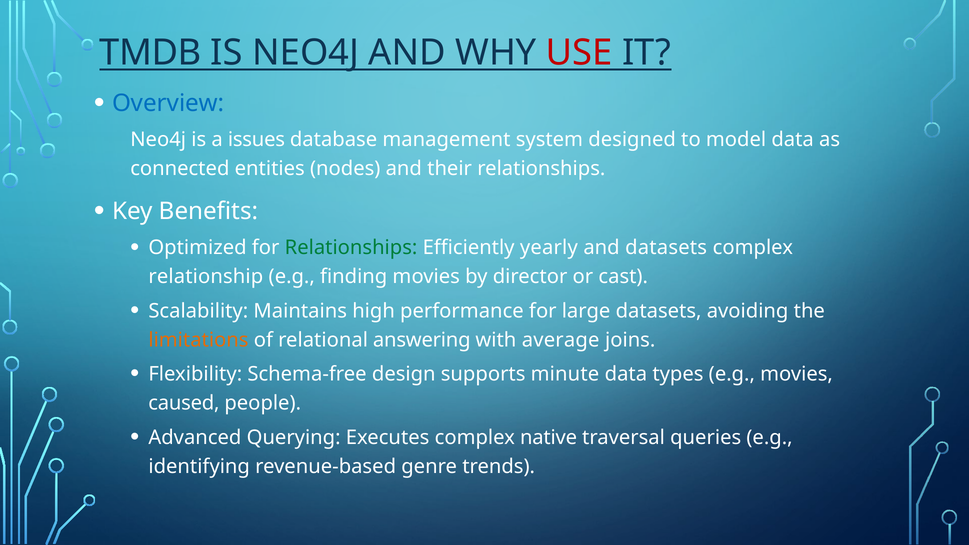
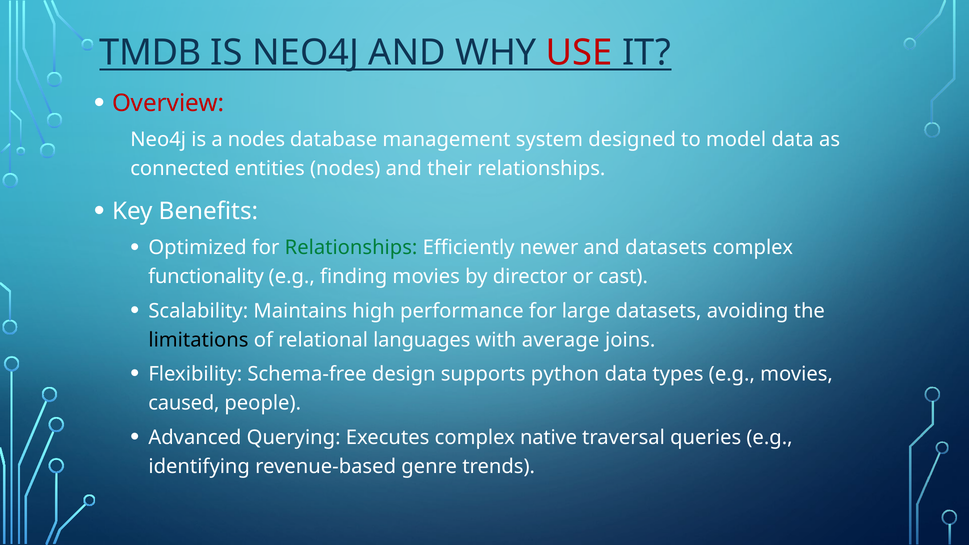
Overview colour: blue -> red (168, 103)
a issues: issues -> nodes (256, 140)
yearly: yearly -> newer (549, 248)
relationship: relationship -> functionality (206, 277)
limitations colour: orange -> black (198, 340)
answering: answering -> languages (422, 340)
minute: minute -> python (565, 374)
